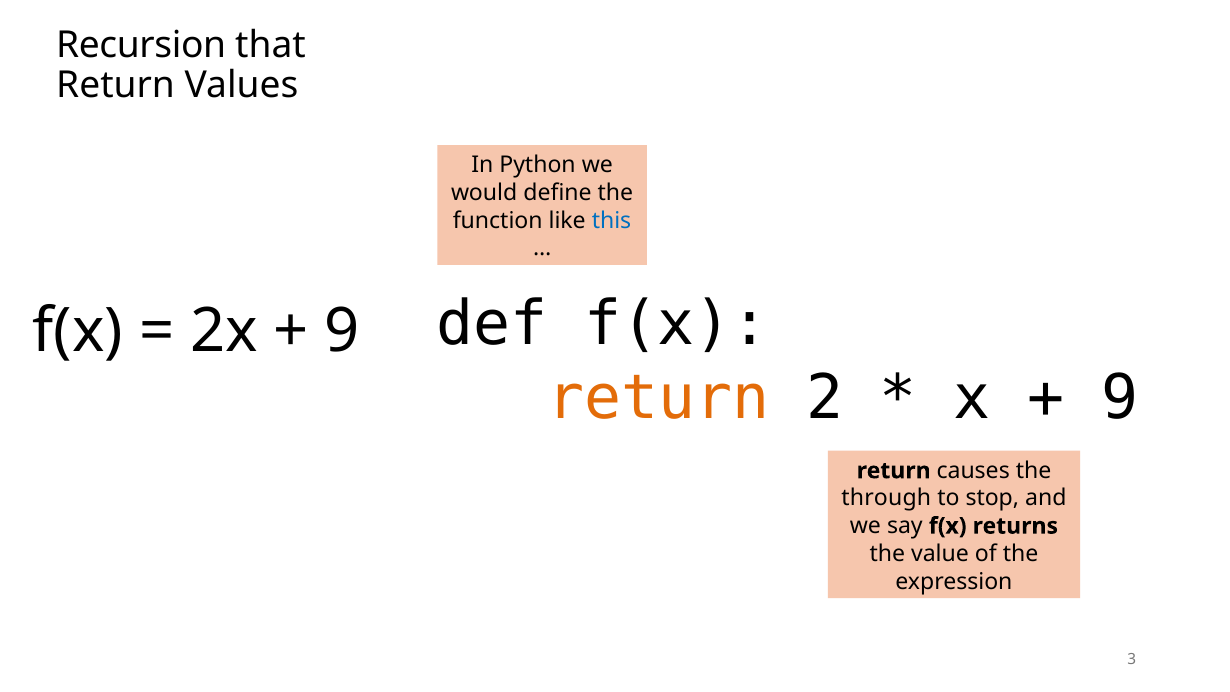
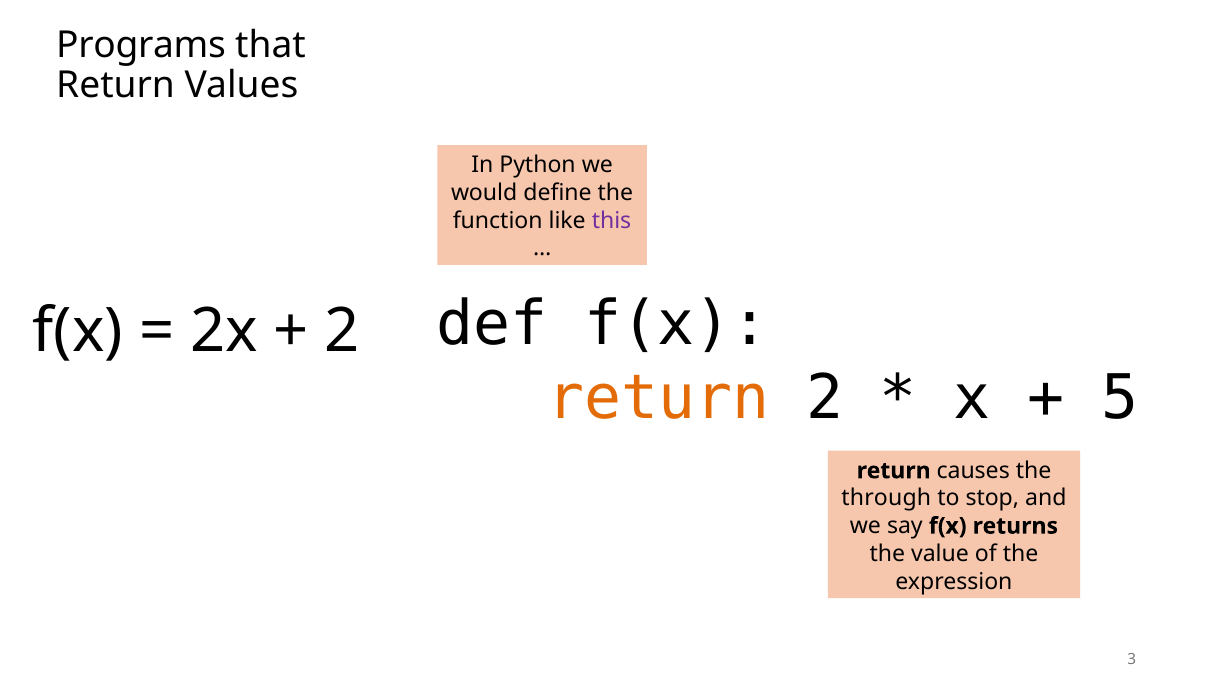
Recursion: Recursion -> Programs (141, 45)
this colour: blue -> purple (612, 220)
9: 9 -> 2 (343, 331)
9: 9 -> 5 (1120, 398)
